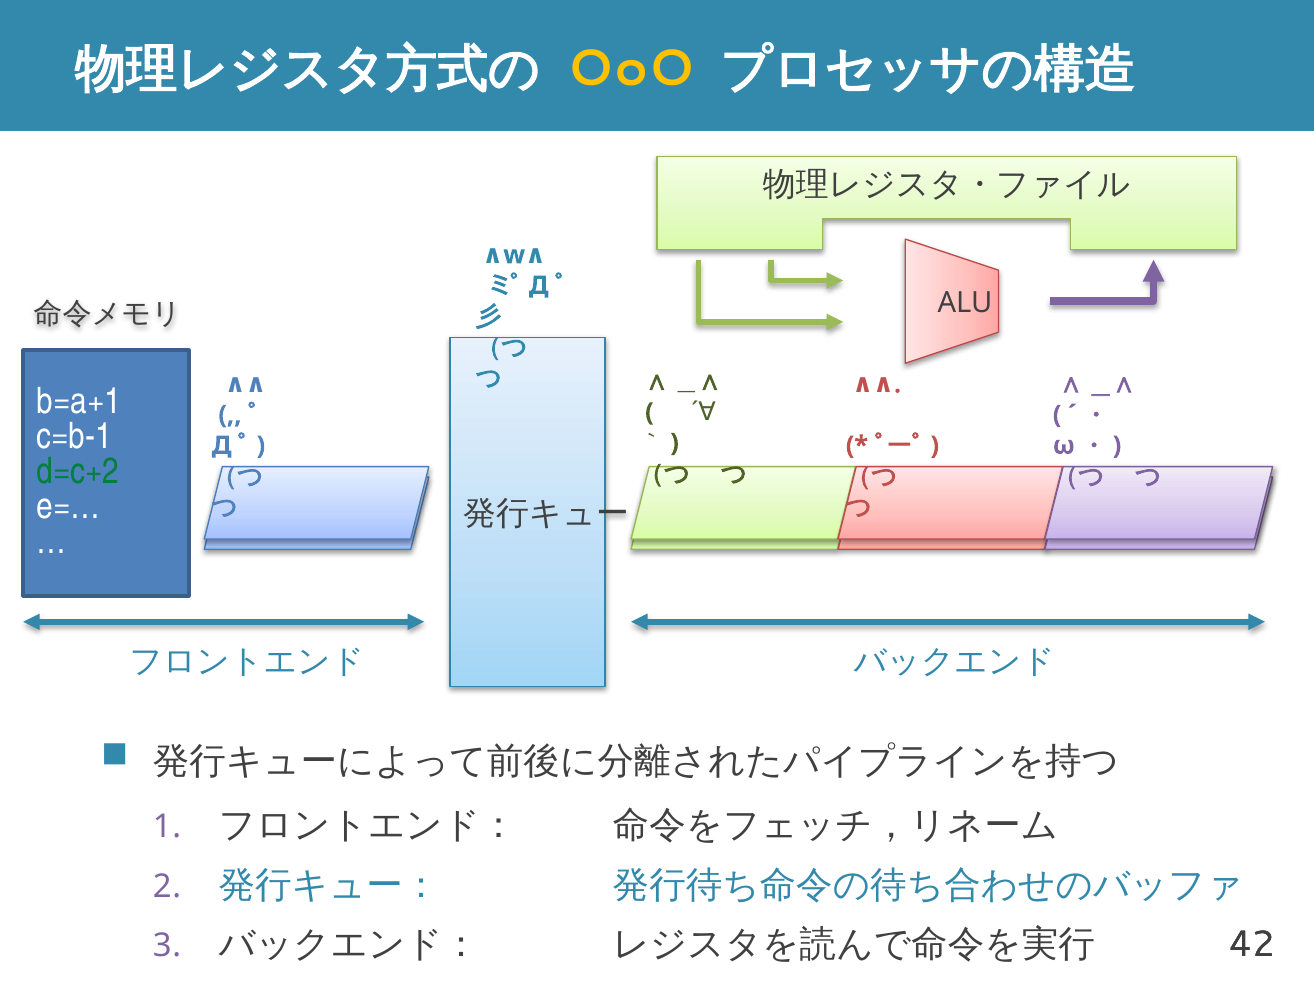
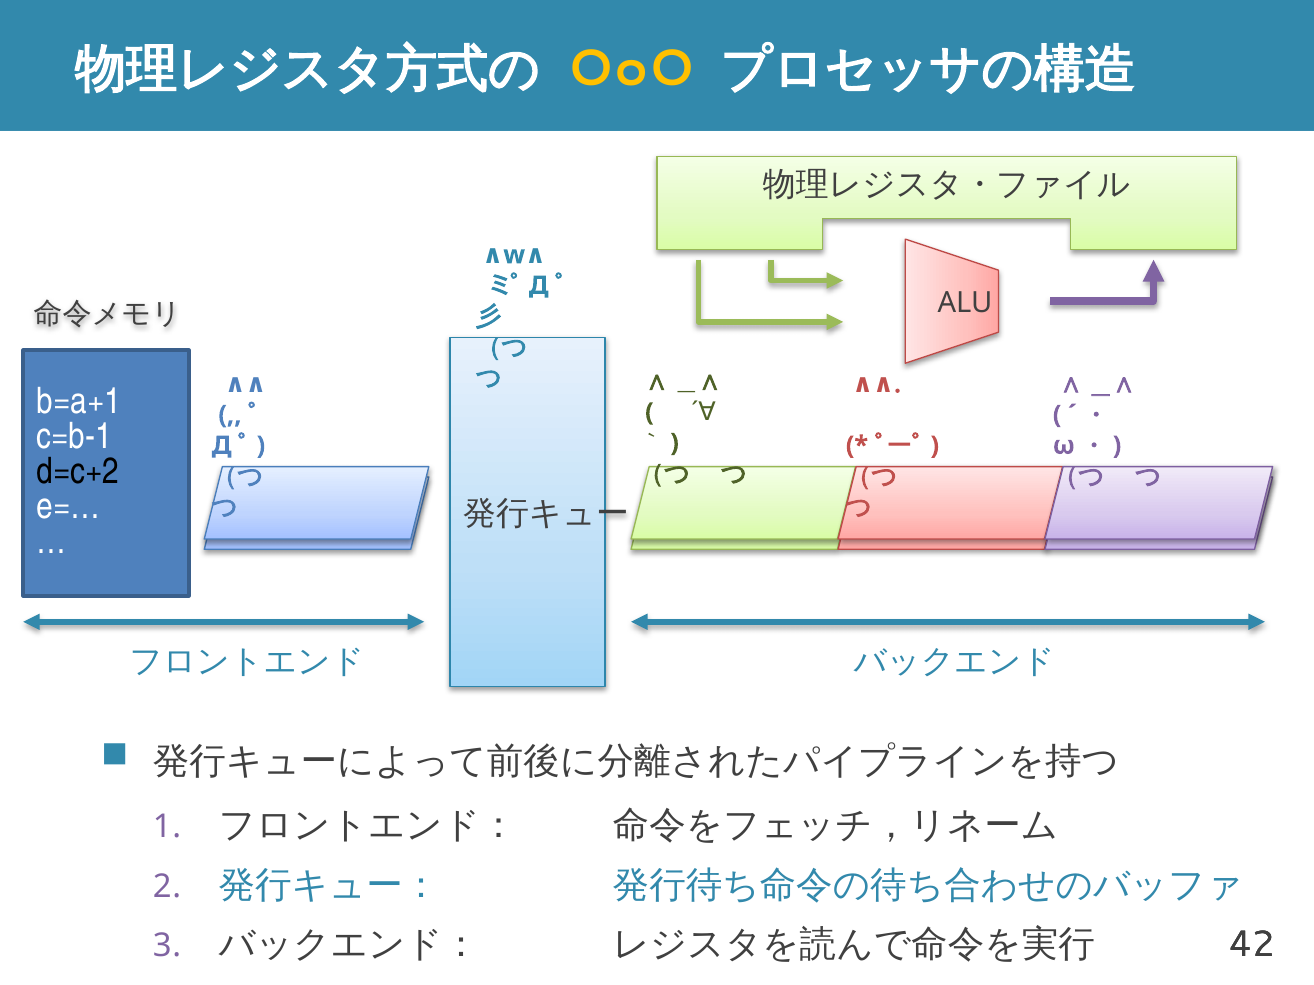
d=c+2 colour: green -> black (78, 472)
